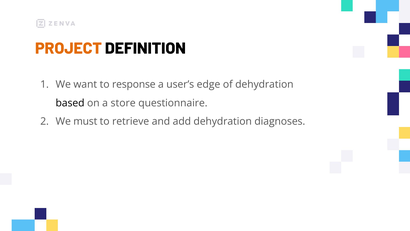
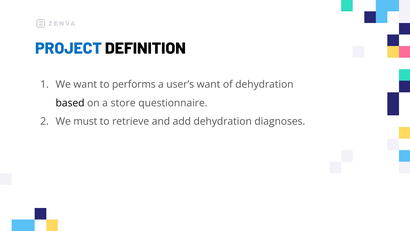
PROJECT colour: orange -> blue (69, 48)
response: response -> performs (134, 84)
user’s edge: edge -> want (209, 84)
